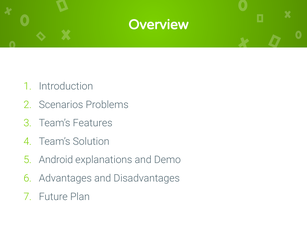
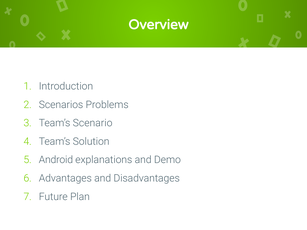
Features: Features -> Scenario (93, 123)
